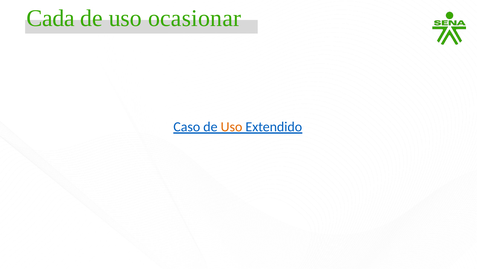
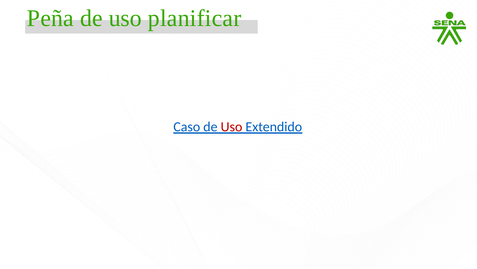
Cada: Cada -> Peña (50, 18)
ocasionar: ocasionar -> planificar (195, 18)
Uso colour: orange -> red (232, 127)
